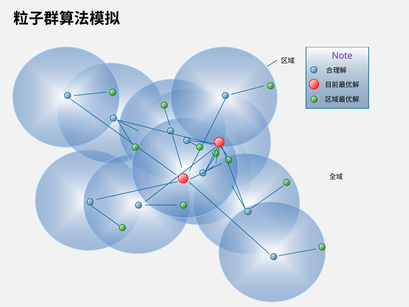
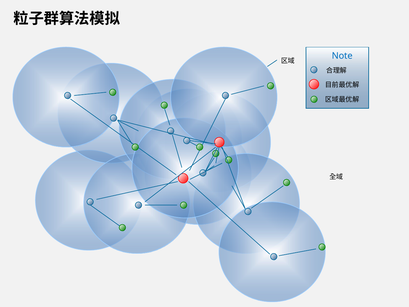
Note colour: purple -> blue (342, 56)
